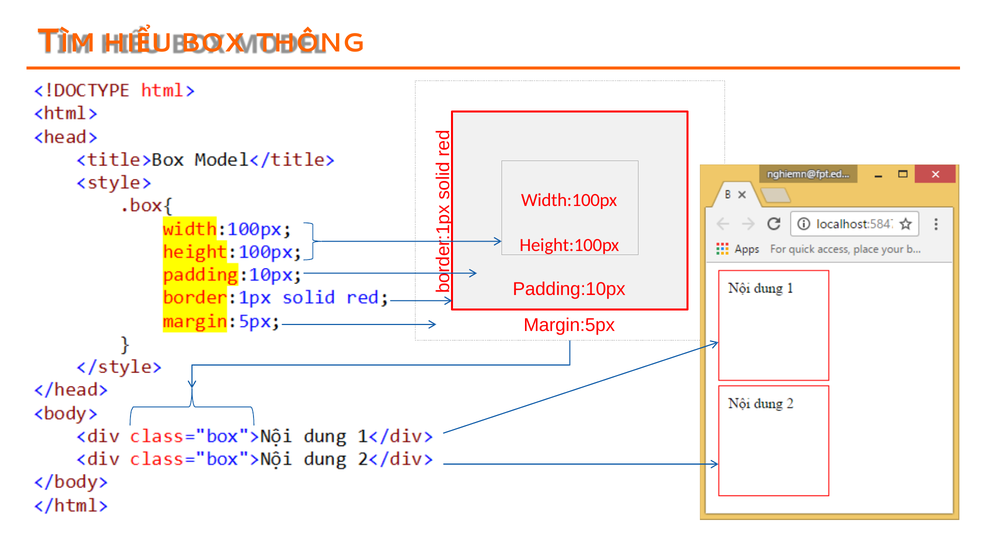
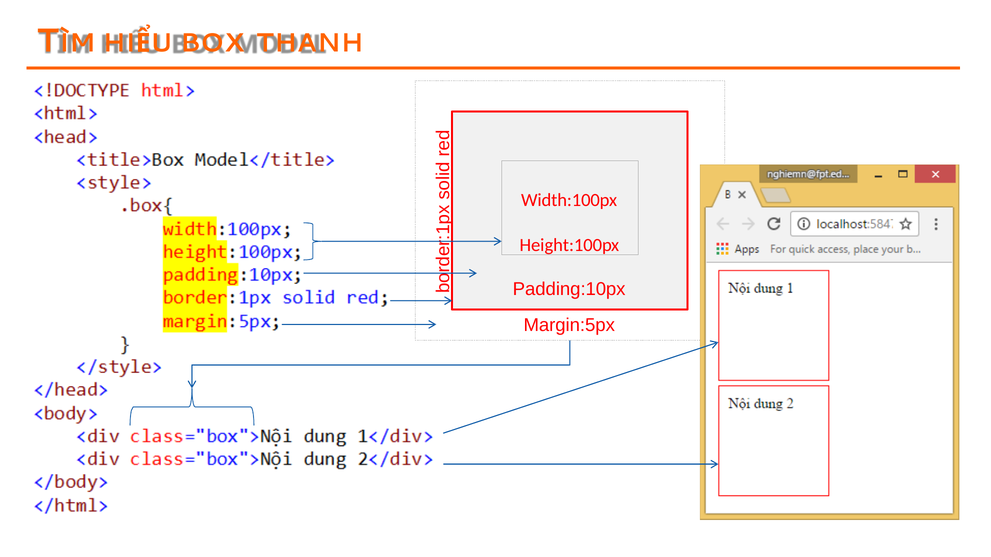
THÔNG: THÔNG -> THANH (310, 43)
